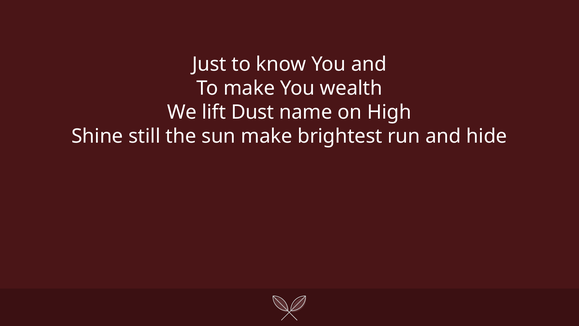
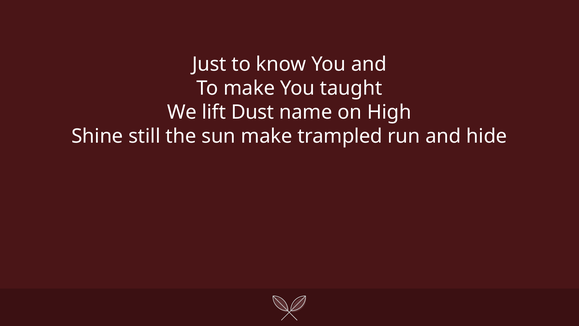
wealth: wealth -> taught (351, 88)
brightest: brightest -> trampled (340, 136)
